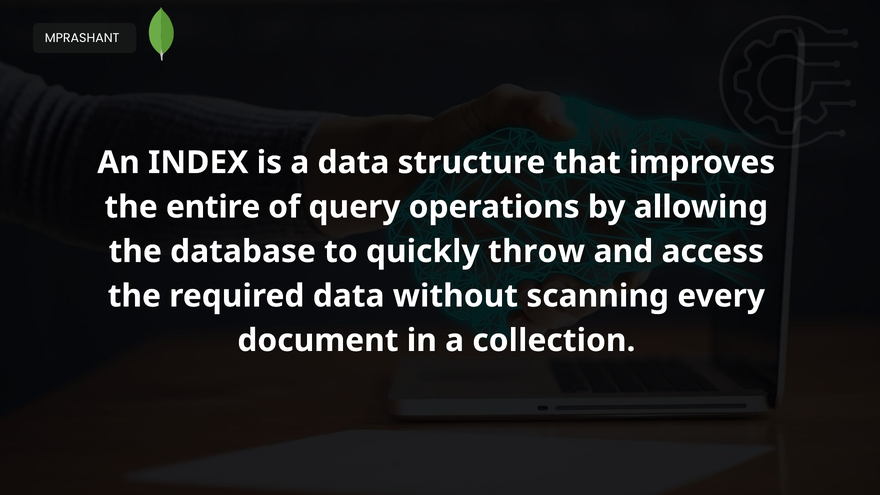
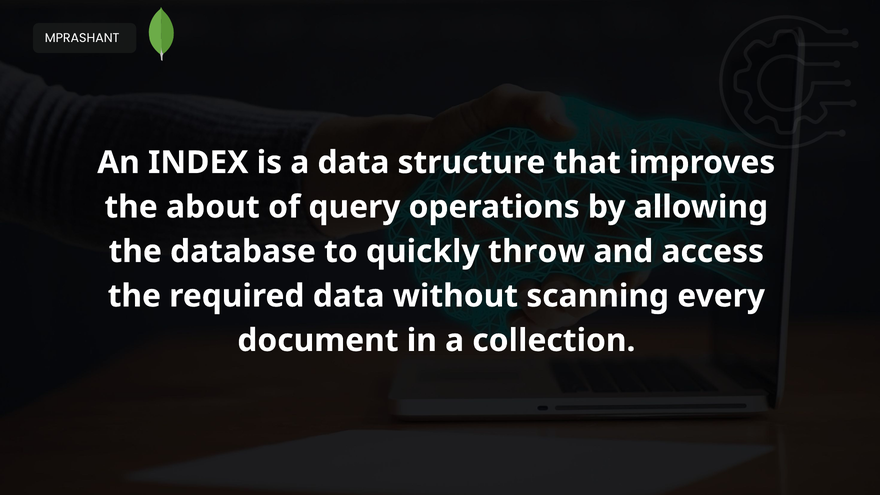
entire: entire -> about (213, 207)
